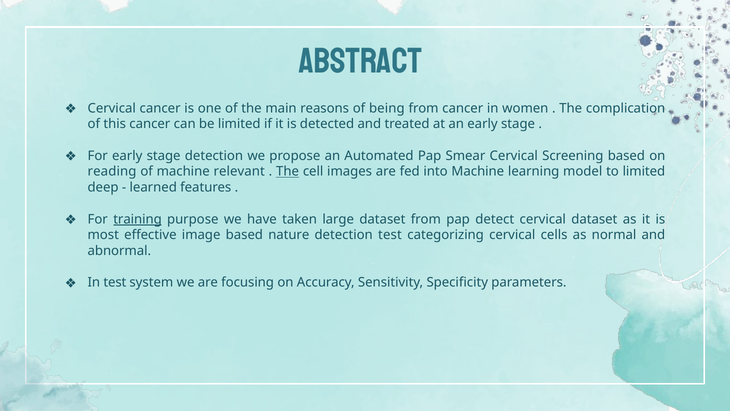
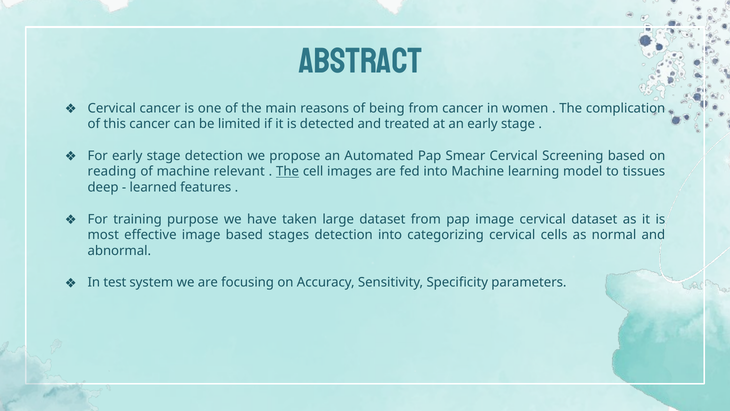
to limited: limited -> tissues (644, 171)
training underline: present -> none (138, 219)
pap detect: detect -> image (495, 219)
nature: nature -> stages (289, 235)
detection test: test -> into (390, 235)
